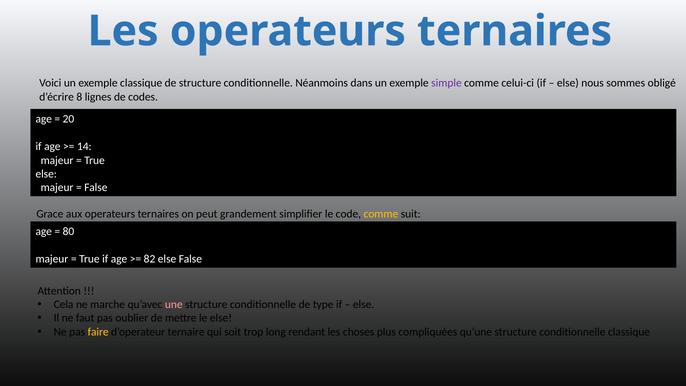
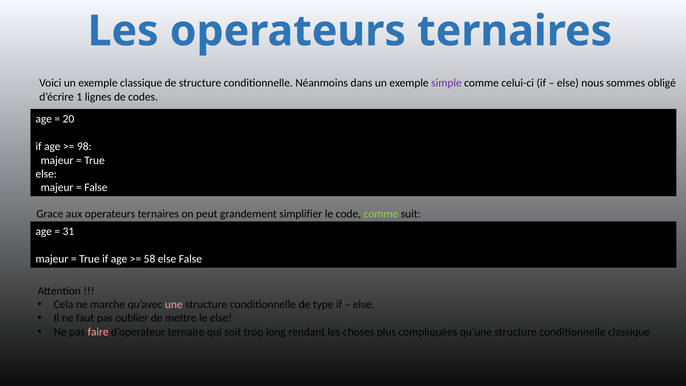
8: 8 -> 1 (79, 97)
14: 14 -> 98 (84, 146)
comme colour: yellow -> light green (381, 214)
80: 80 -> 31 (68, 232)
82: 82 -> 58 (150, 259)
faire colour: yellow -> pink (98, 332)
